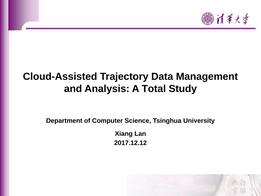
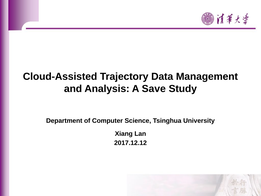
Total: Total -> Save (154, 89)
